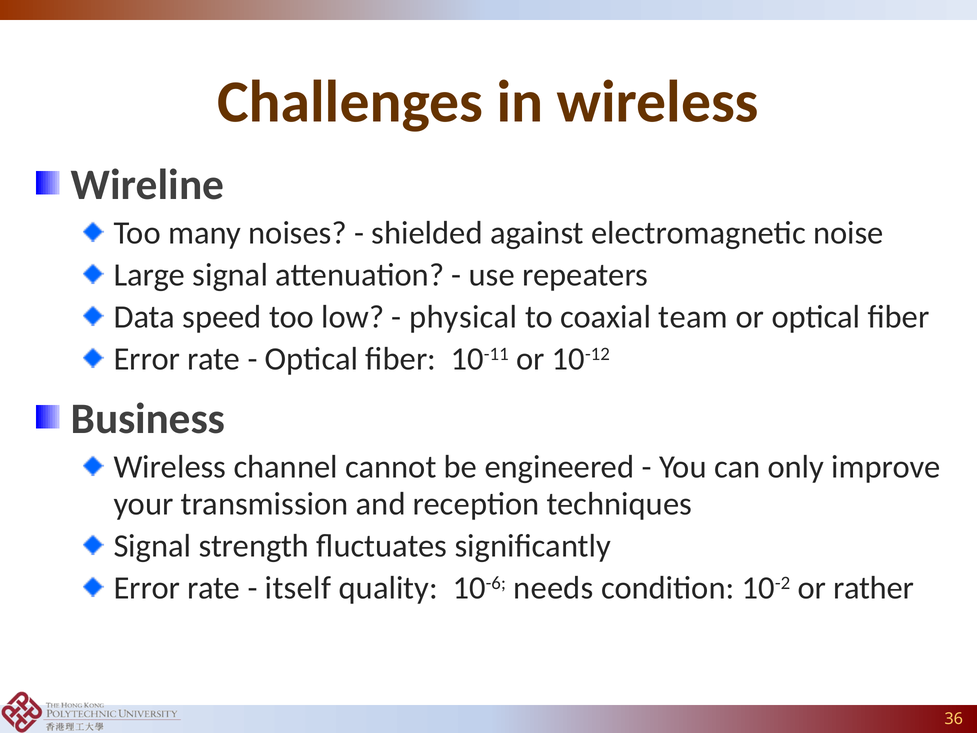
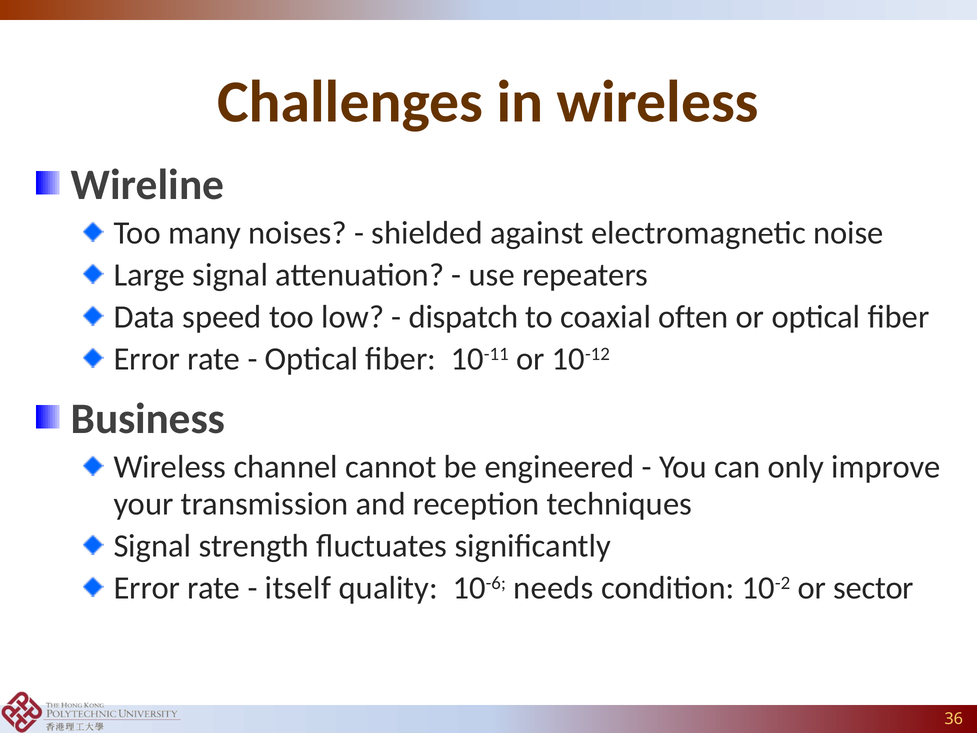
physical: physical -> dispatch (464, 317)
team: team -> often (693, 317)
rather: rather -> sector (874, 588)
